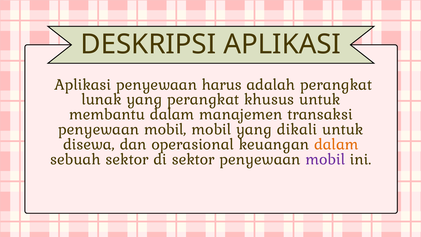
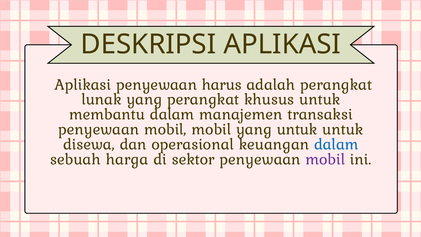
yang dikali: dikali -> untuk (297, 129)
dalam colour: orange -> blue (336, 144)
sebuah sektor: sektor -> harga (127, 159)
